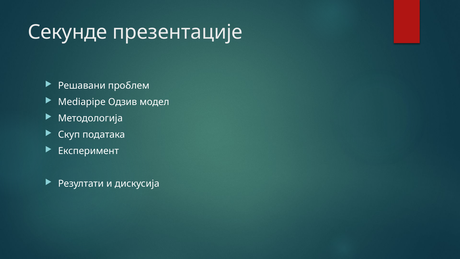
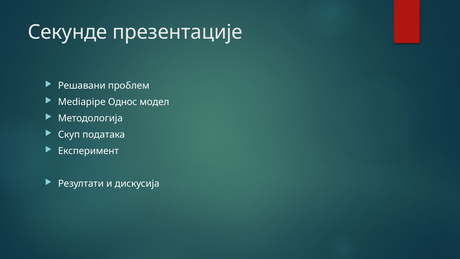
Одзив: Одзив -> Однос (123, 102)
